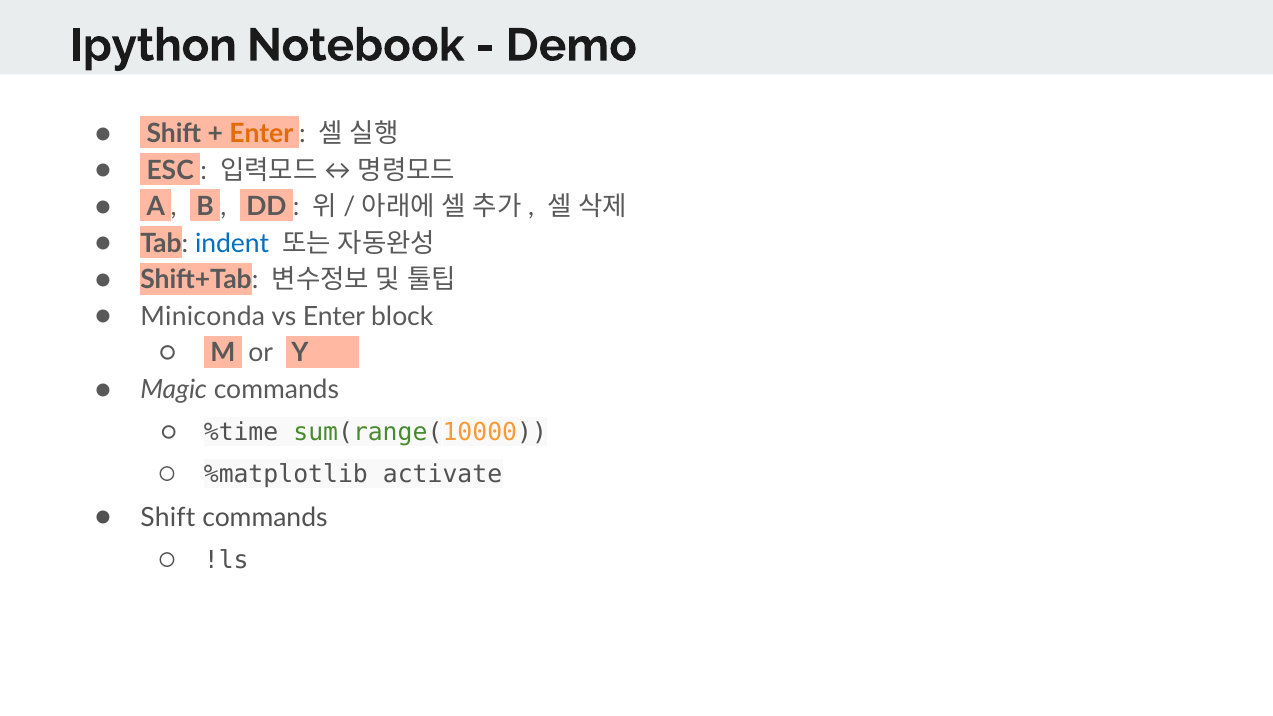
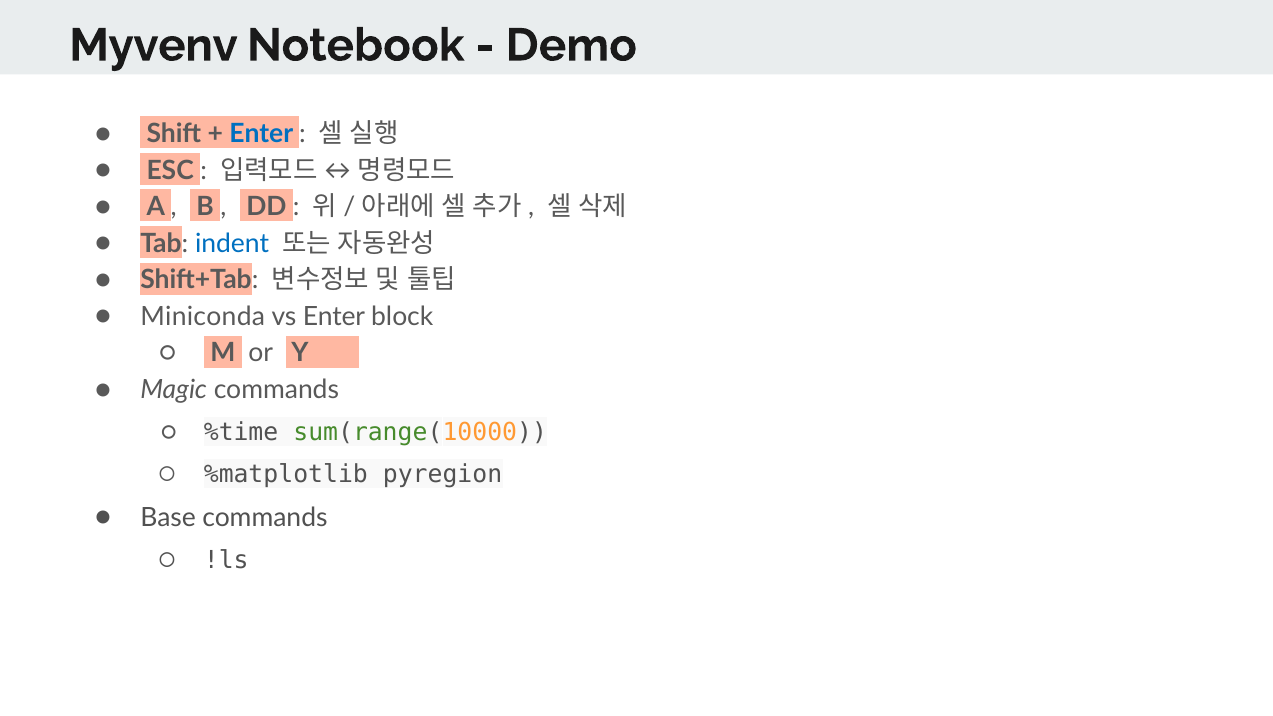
Ipython: Ipython -> Myvenv (154, 45)
Enter colour: orange -> blue (261, 134)
activate: activate -> pyregion (443, 474)
Shift: Shift -> Base (168, 518)
